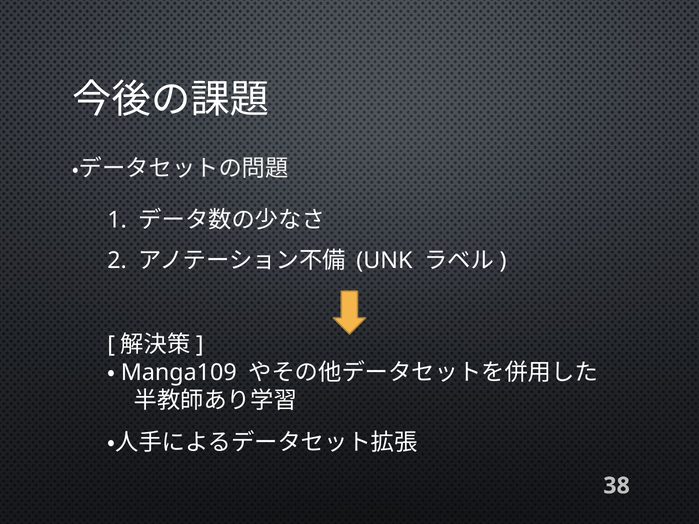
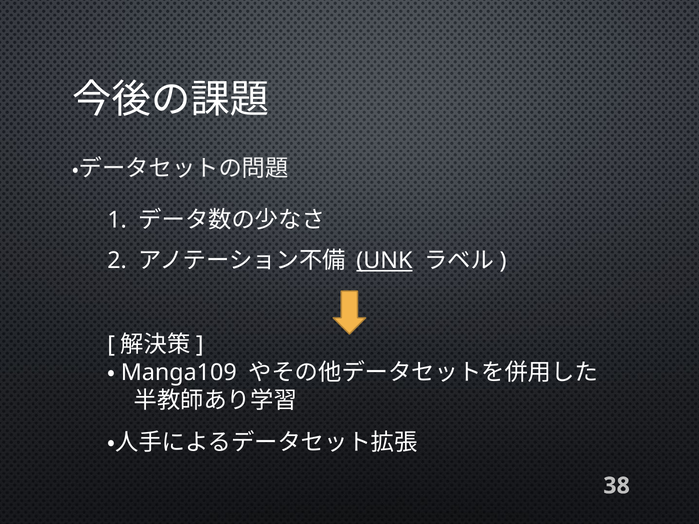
UNK underline: none -> present (384, 261)
